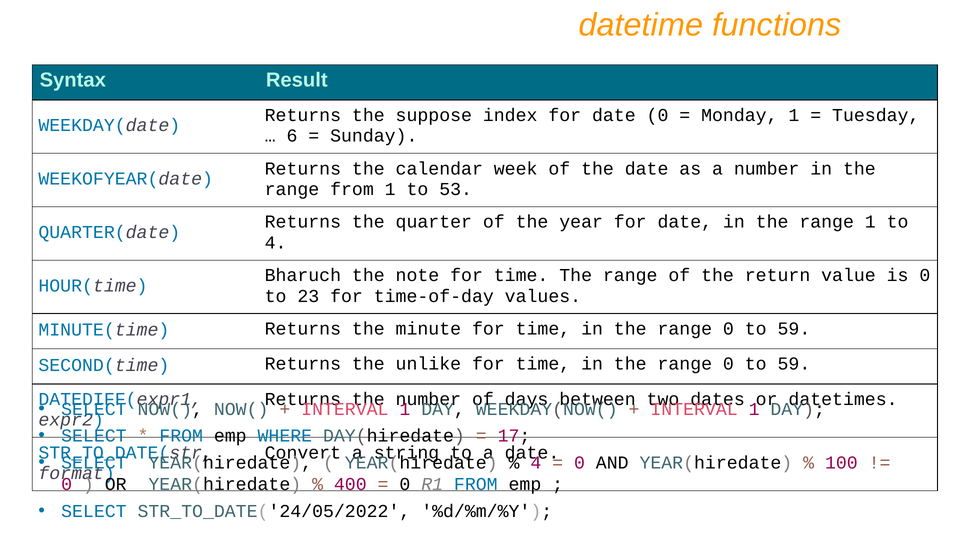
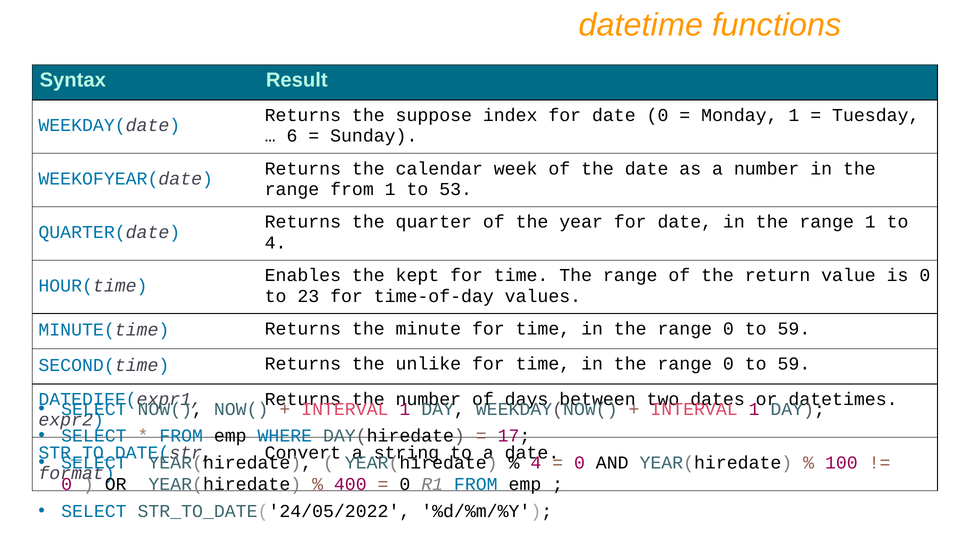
Bharuch: Bharuch -> Enables (303, 275)
note: note -> kept (417, 275)
